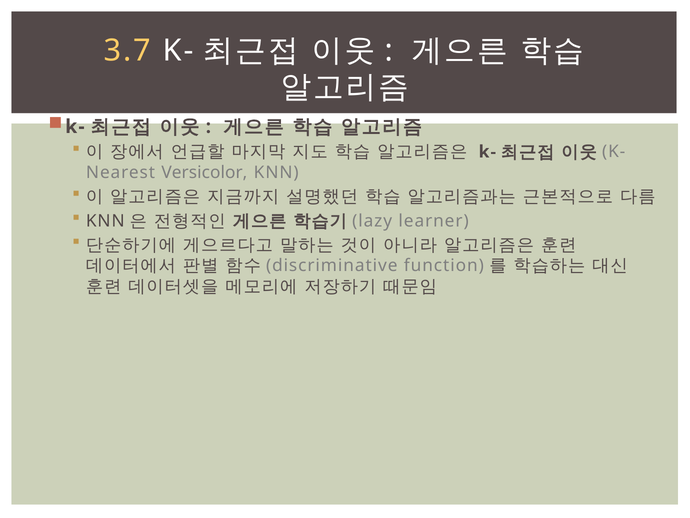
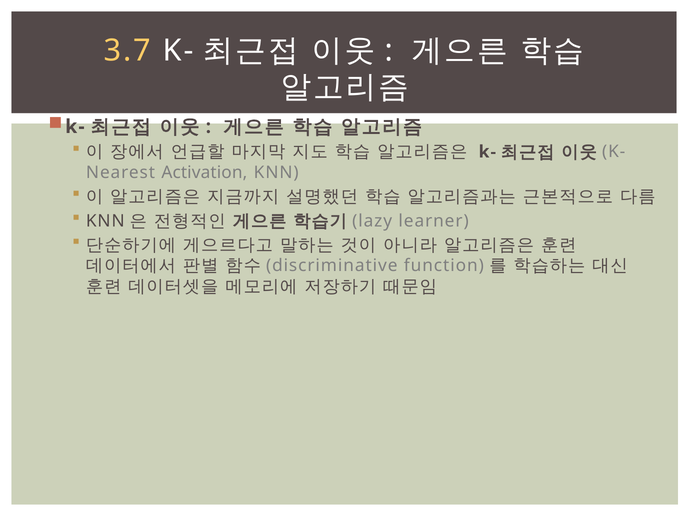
Versicolor: Versicolor -> Activation (204, 172)
